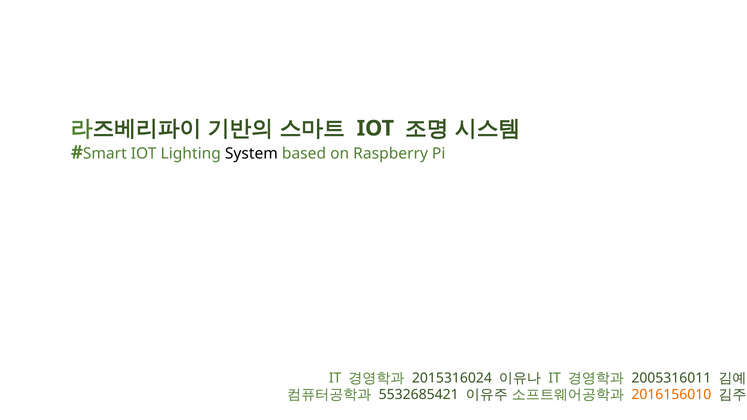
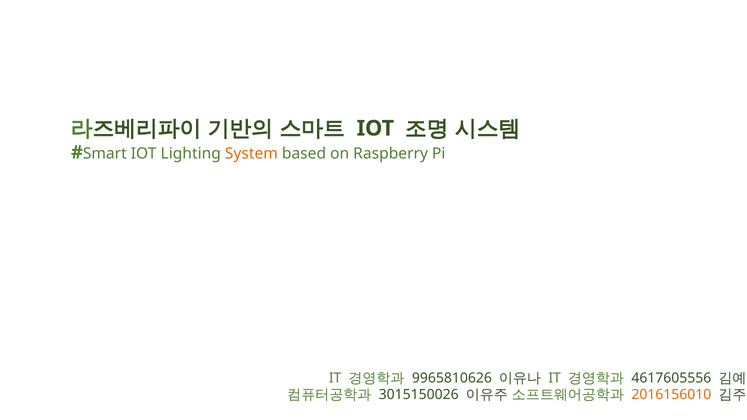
System colour: black -> orange (251, 153)
2015316024: 2015316024 -> 9965810626 (452, 378)
2005316011: 2005316011 -> 4617605556 (671, 378)
5532685421: 5532685421 -> 3015150026 (419, 395)
